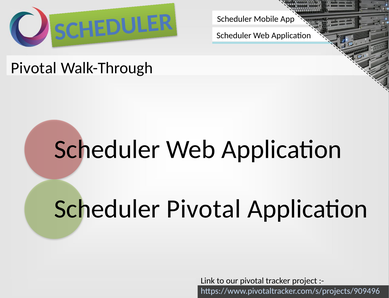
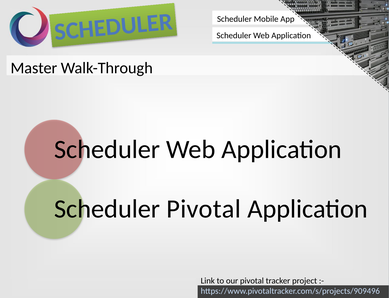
Pivotal: Pivotal -> Master (34, 68)
